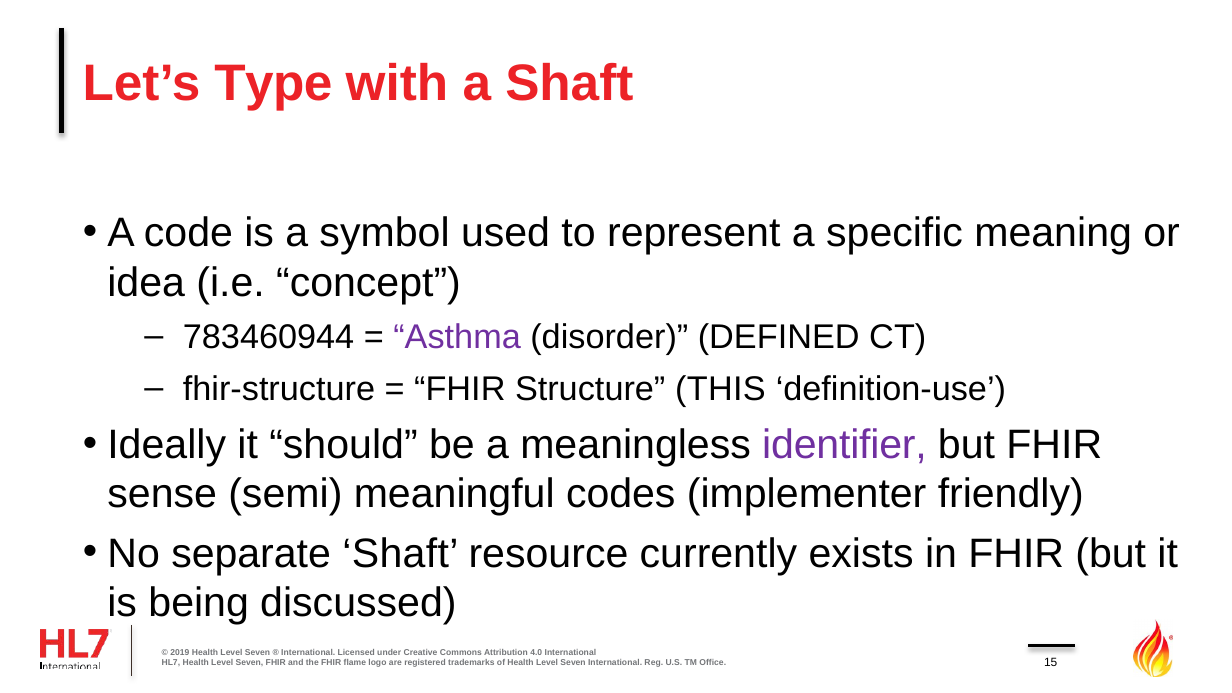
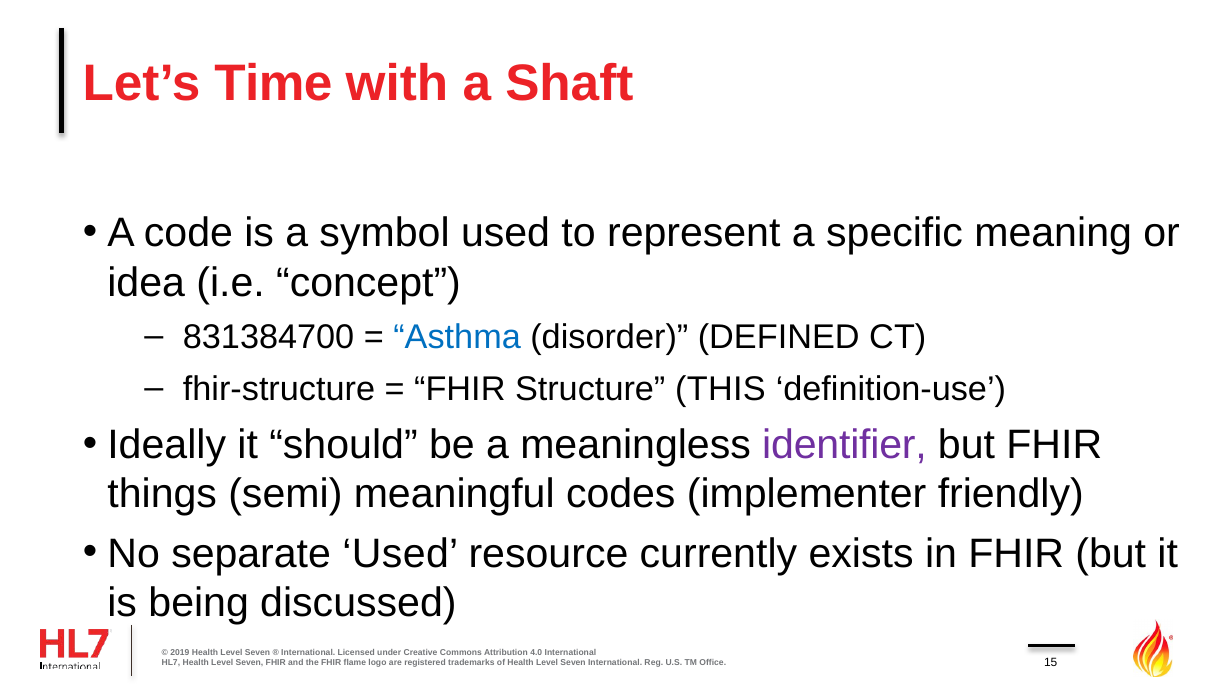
Type: Type -> Time (273, 84)
783460944: 783460944 -> 831384700 (269, 338)
Asthma colour: purple -> blue (457, 338)
sense: sense -> things (162, 494)
separate Shaft: Shaft -> Used (400, 554)
